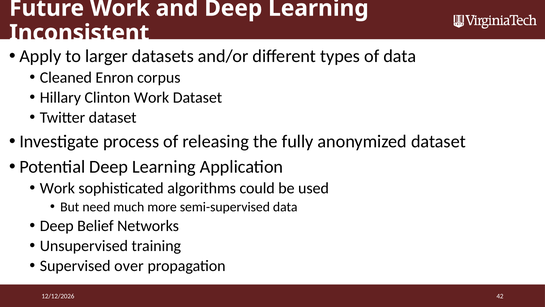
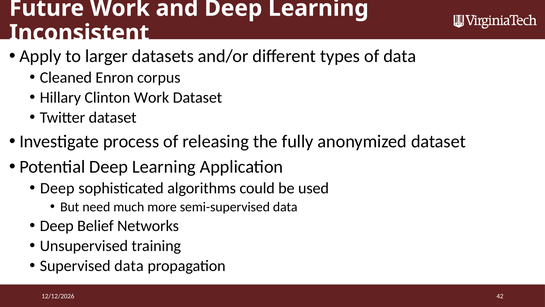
Work: Work -> Deep (57, 188)
Supervised over: over -> data (129, 265)
